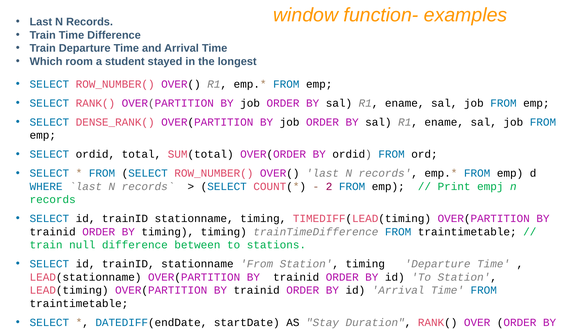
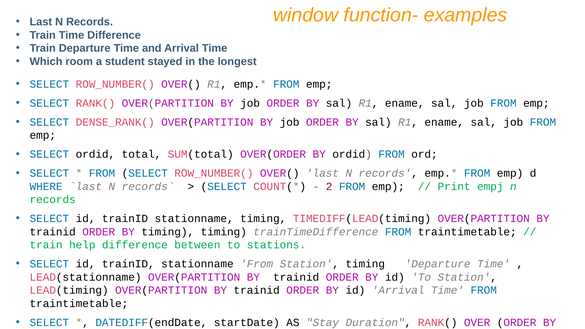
null: null -> help (82, 245)
